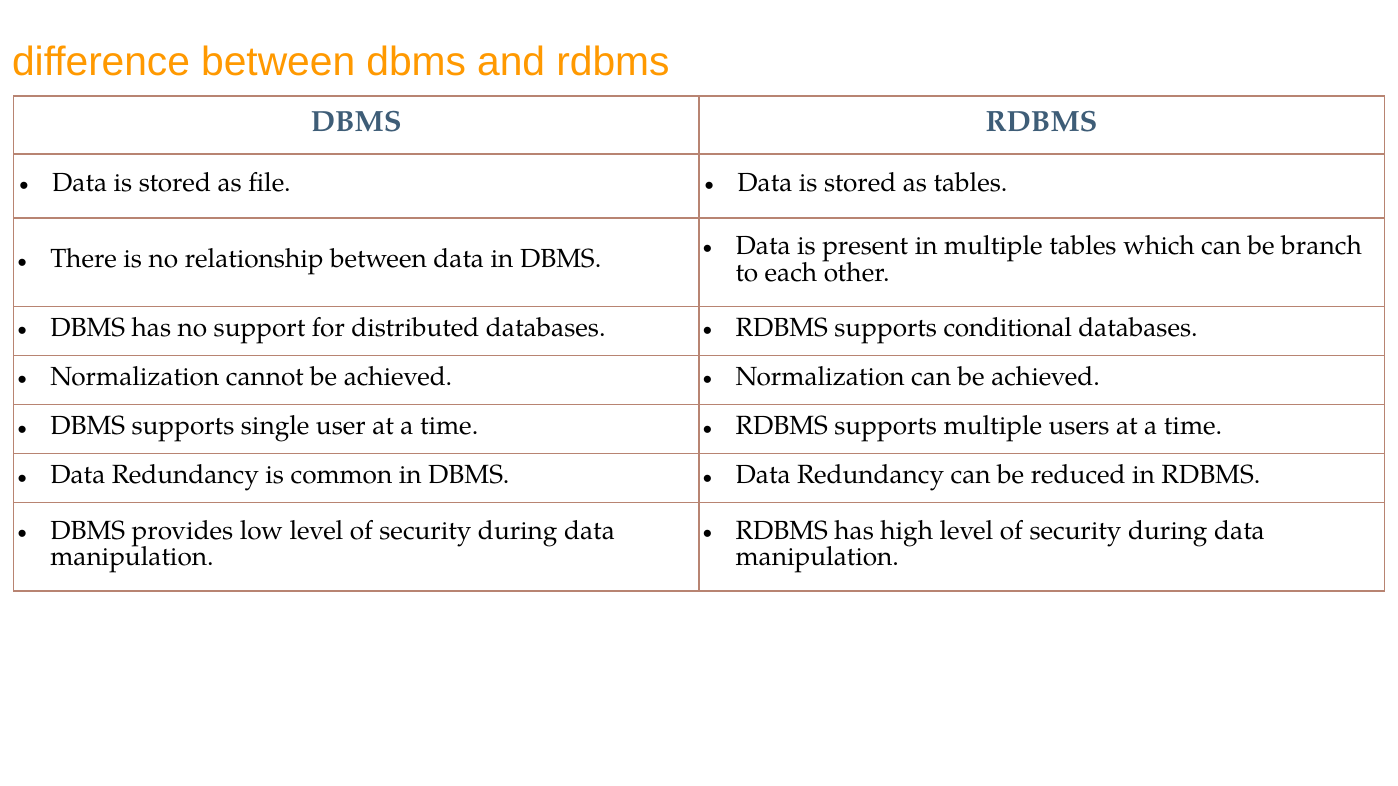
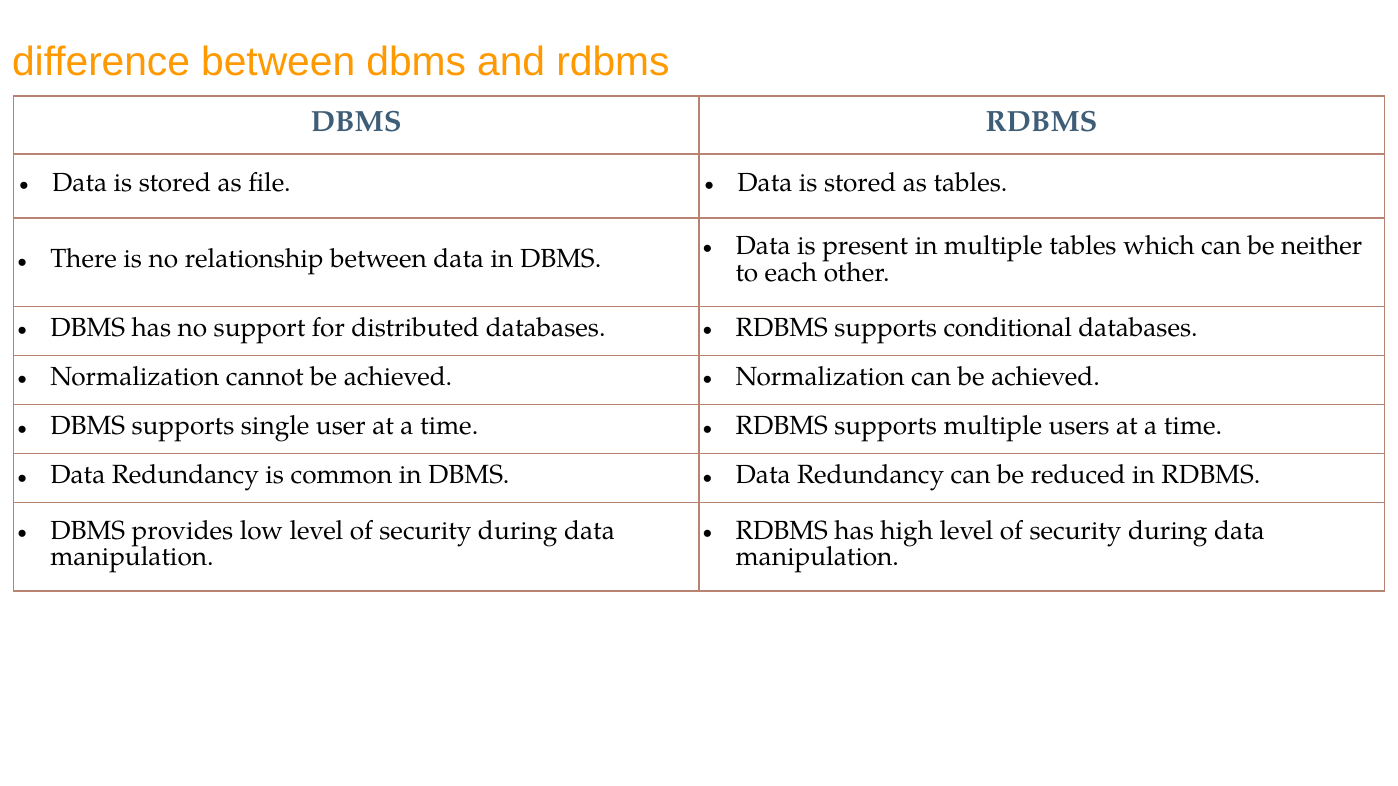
branch: branch -> neither (1322, 246)
